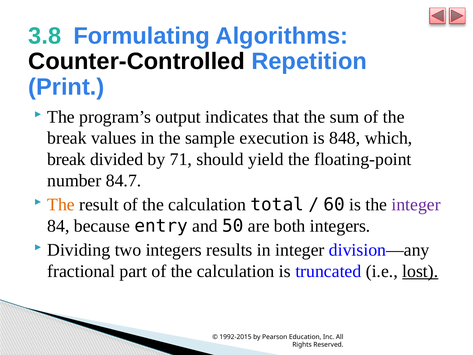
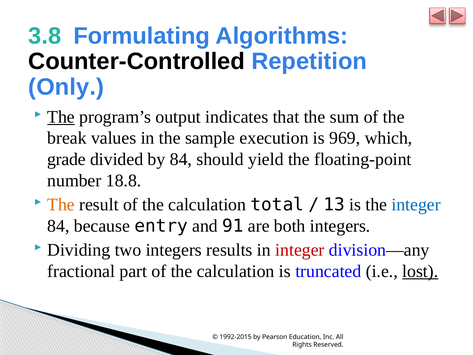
Print: Print -> Only (66, 87)
The underline: none -> present (61, 117)
848: 848 -> 969 (345, 138)
break: break -> grade (67, 159)
by 71: 71 -> 84 (181, 159)
84.7: 84.7 -> 18.8 (124, 181)
60: 60 -> 13 (334, 205)
integer colour: purple -> blue (416, 205)
50: 50 -> 91 (233, 226)
integer colour: black -> red (300, 250)
